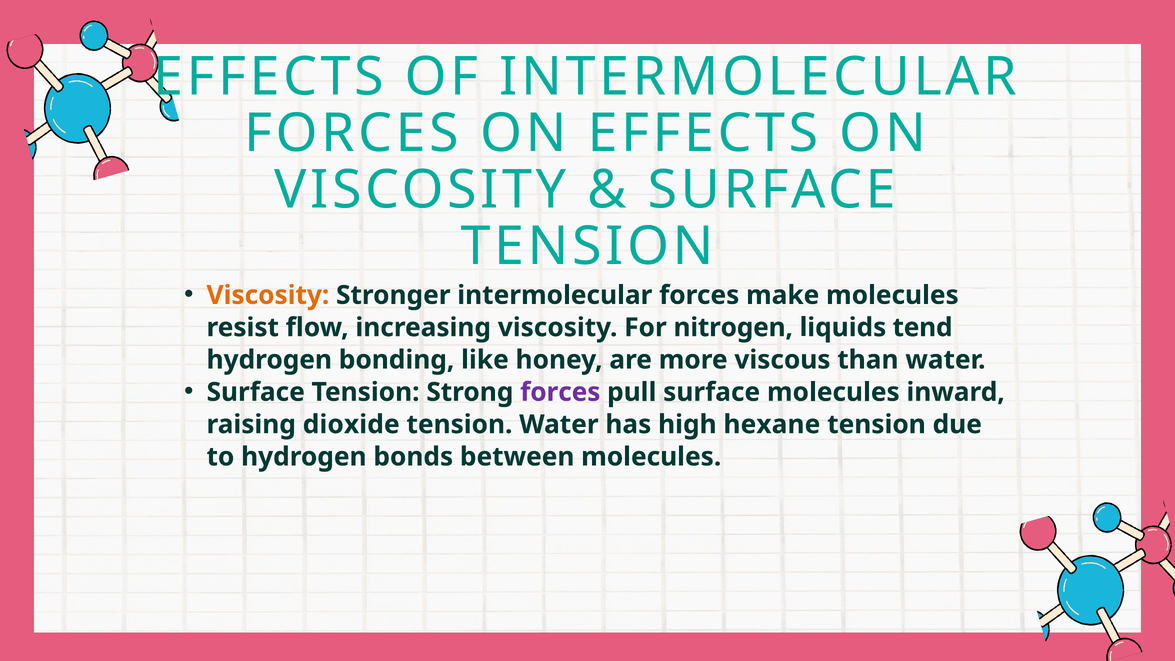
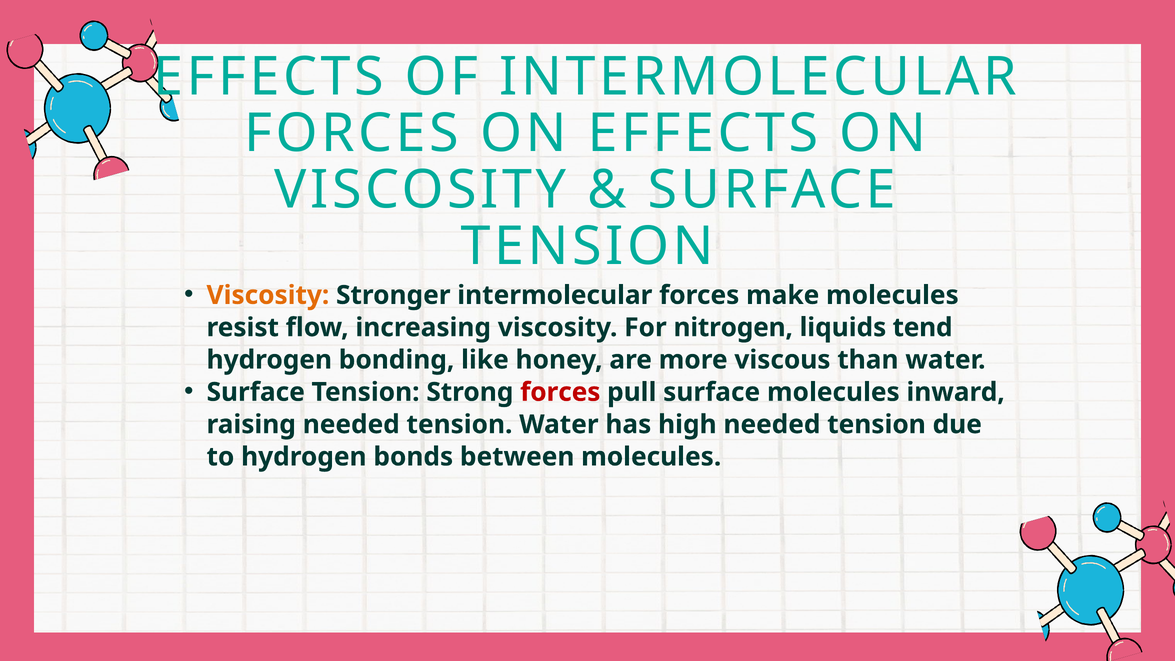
forces colour: purple -> red (560, 392)
raising dioxide: dioxide -> needed (351, 424)
high hexane: hexane -> needed (772, 424)
